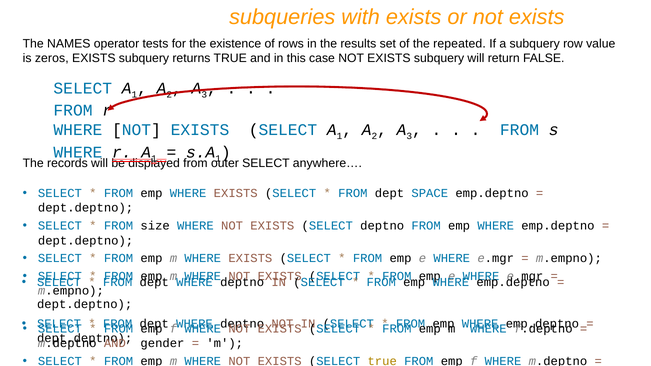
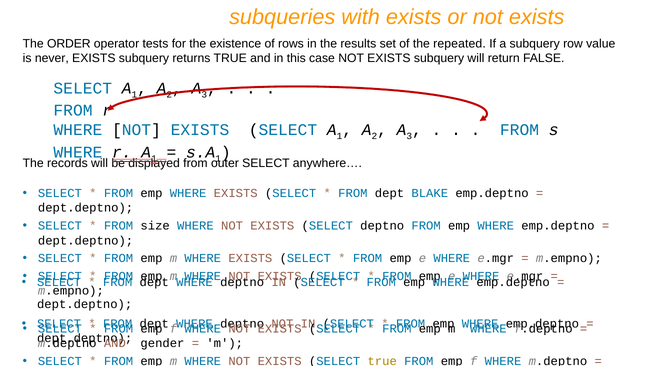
NAMES: NAMES -> ORDER (69, 44)
zeros: zeros -> never (52, 58)
SPACE: SPACE -> BLAKE (430, 193)
